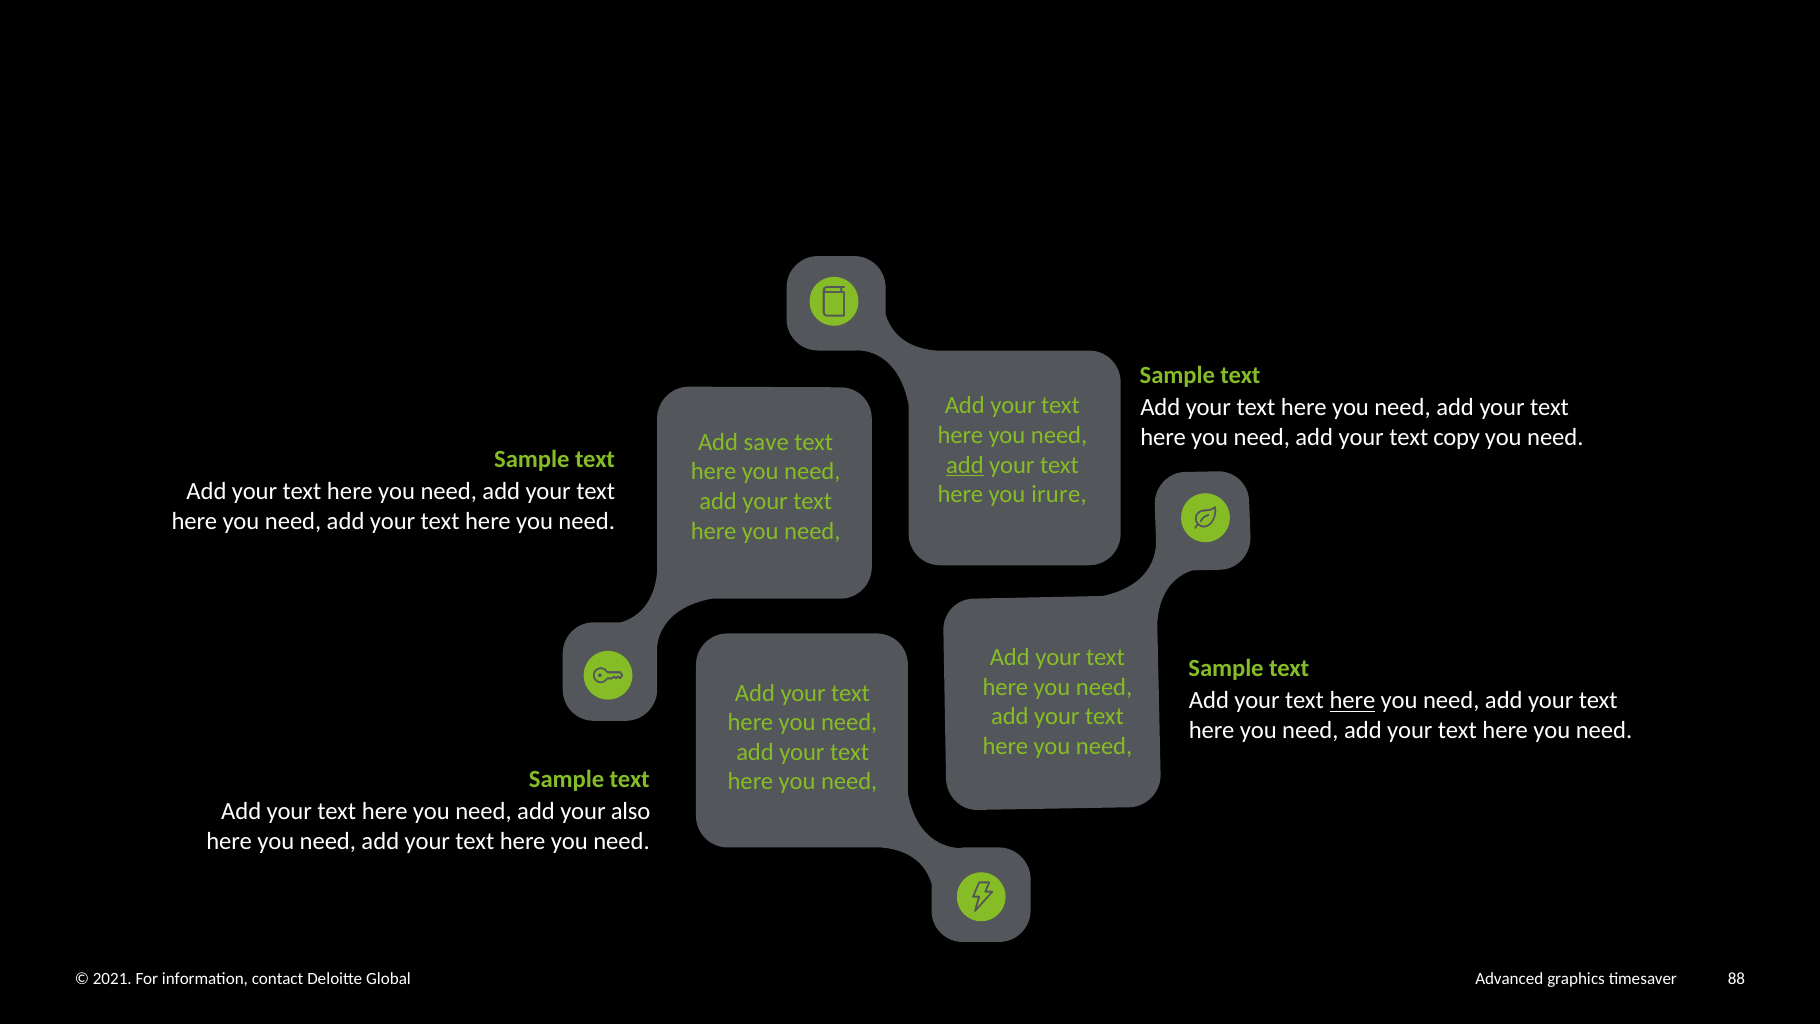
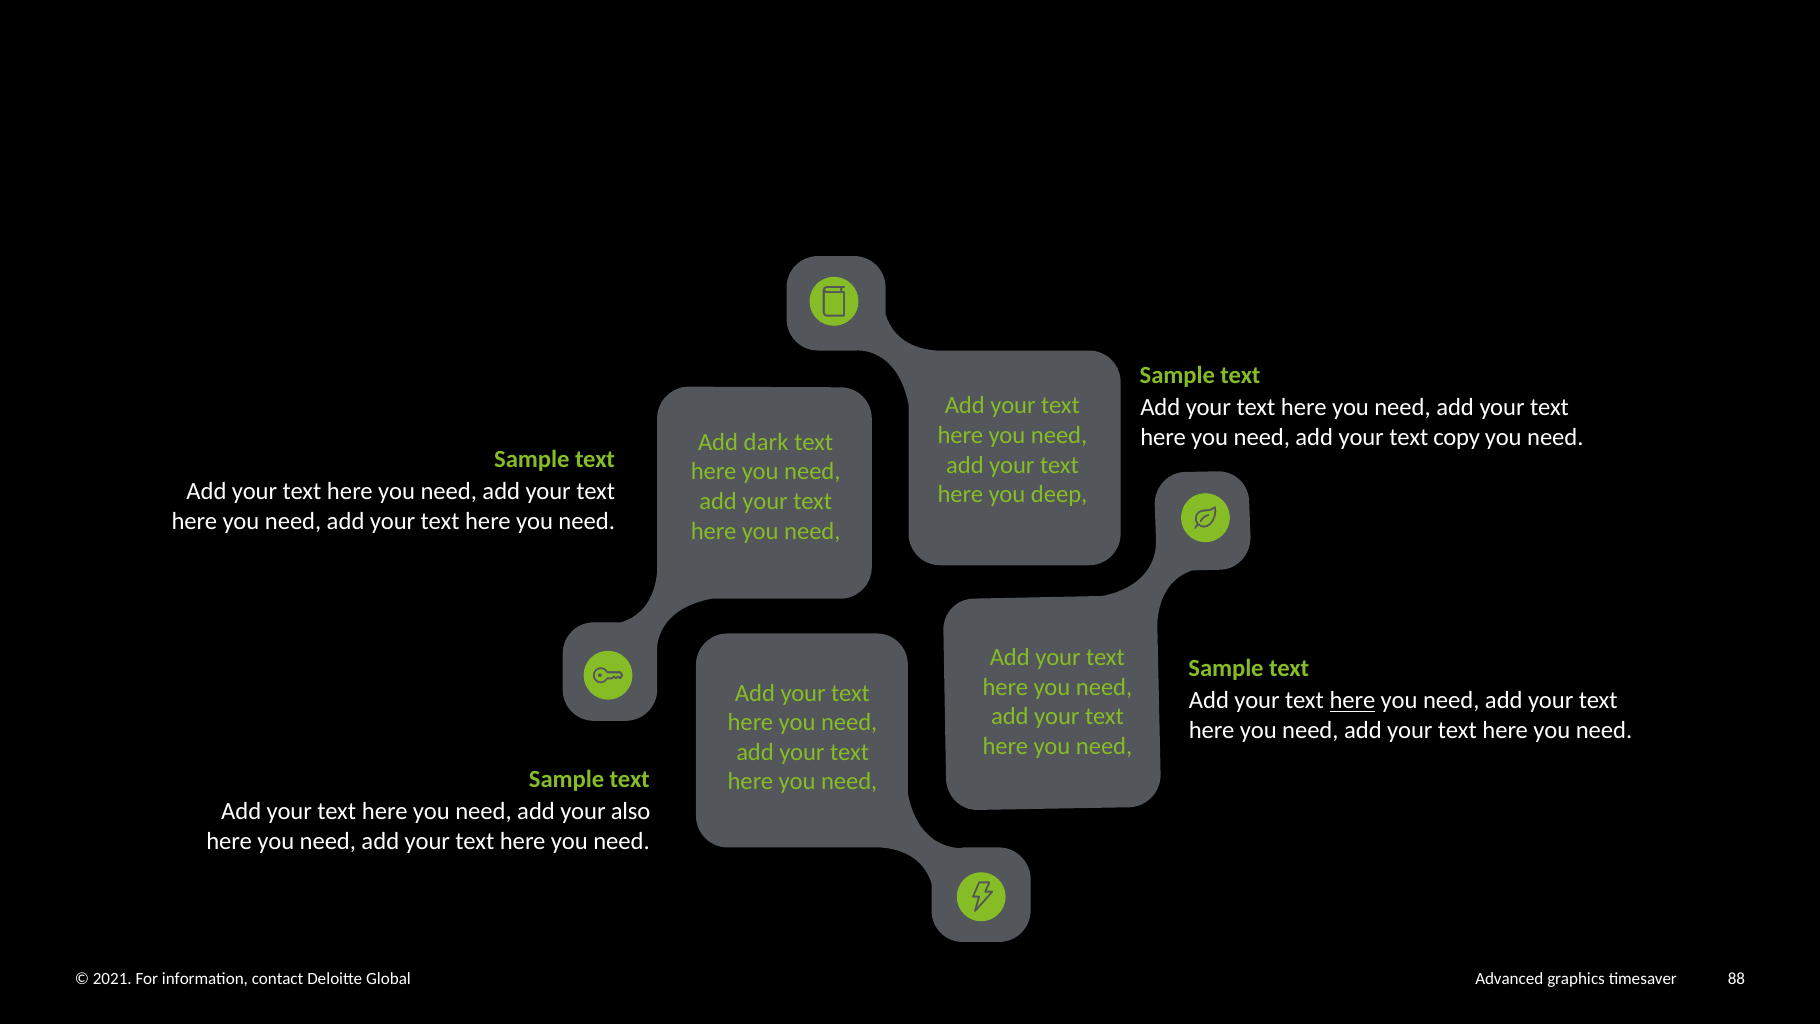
save: save -> dark (766, 442)
add underline: present -> none (965, 465)
irure: irure -> deep (1059, 494)
